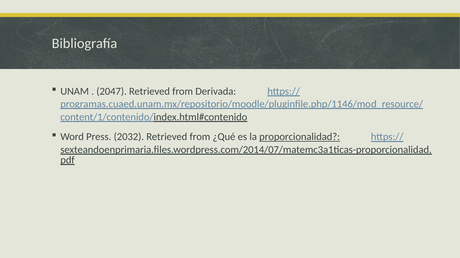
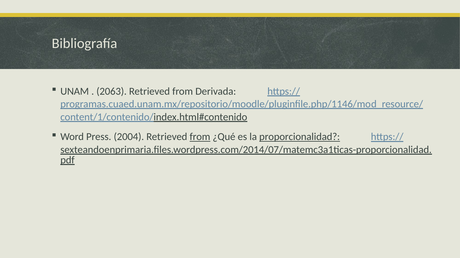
2047: 2047 -> 2063 (112, 92)
2032: 2032 -> 2004 (129, 137)
from underline: none -> present (200, 137)
